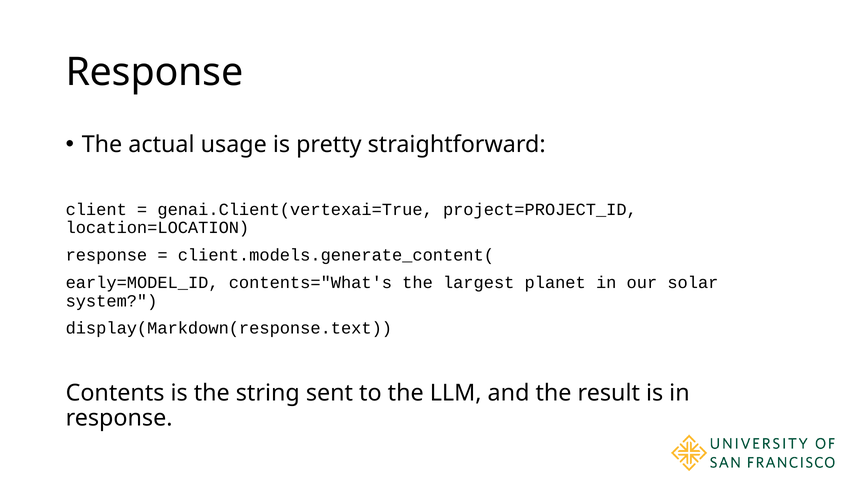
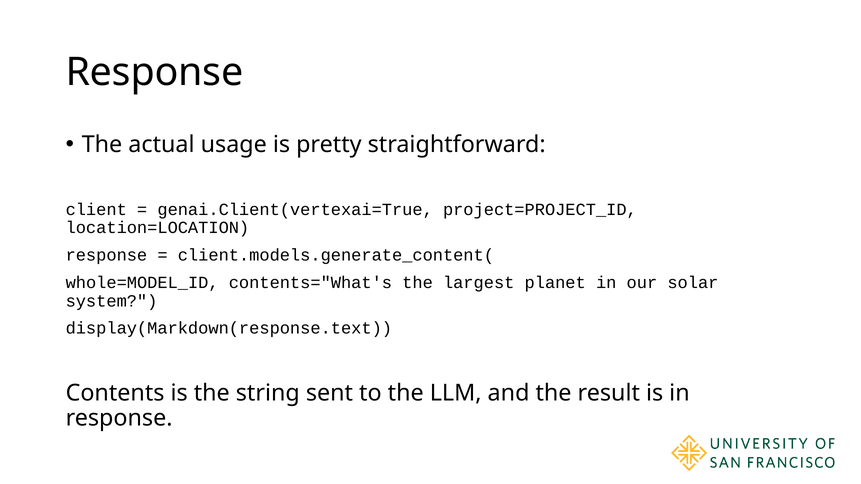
early=MODEL_ID: early=MODEL_ID -> whole=MODEL_ID (142, 283)
